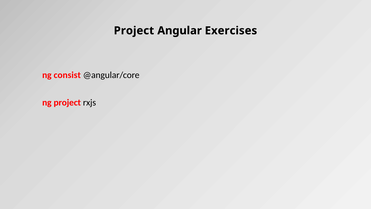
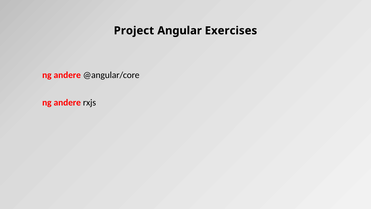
consist: consist -> andere (67, 75)
project: project -> andere (67, 102)
